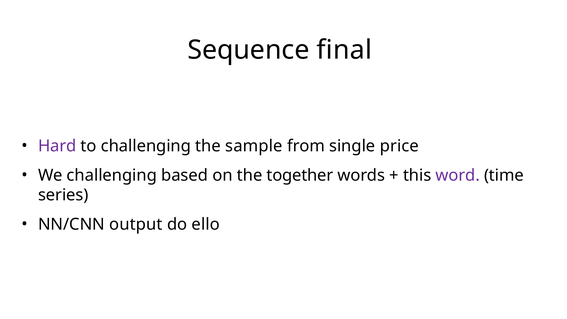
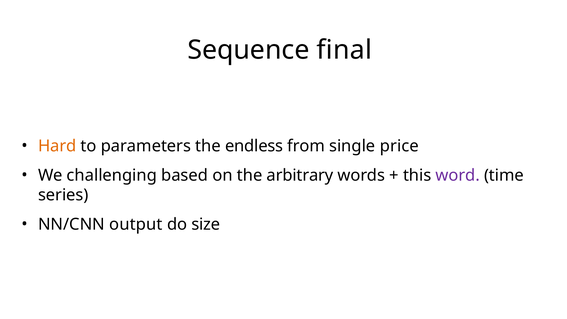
Hard colour: purple -> orange (57, 146)
to challenging: challenging -> parameters (146, 146)
sample: sample -> endless (254, 146)
together: together -> arbitrary (300, 175)
ello: ello -> size (206, 224)
